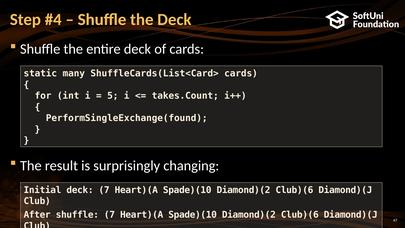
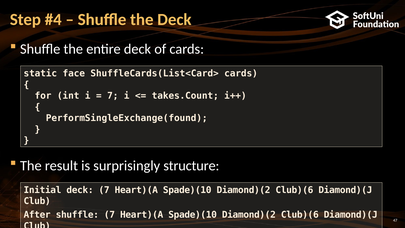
many: many -> face (74, 74)
5: 5 -> 7 (113, 96)
changing: changing -> structure (191, 166)
